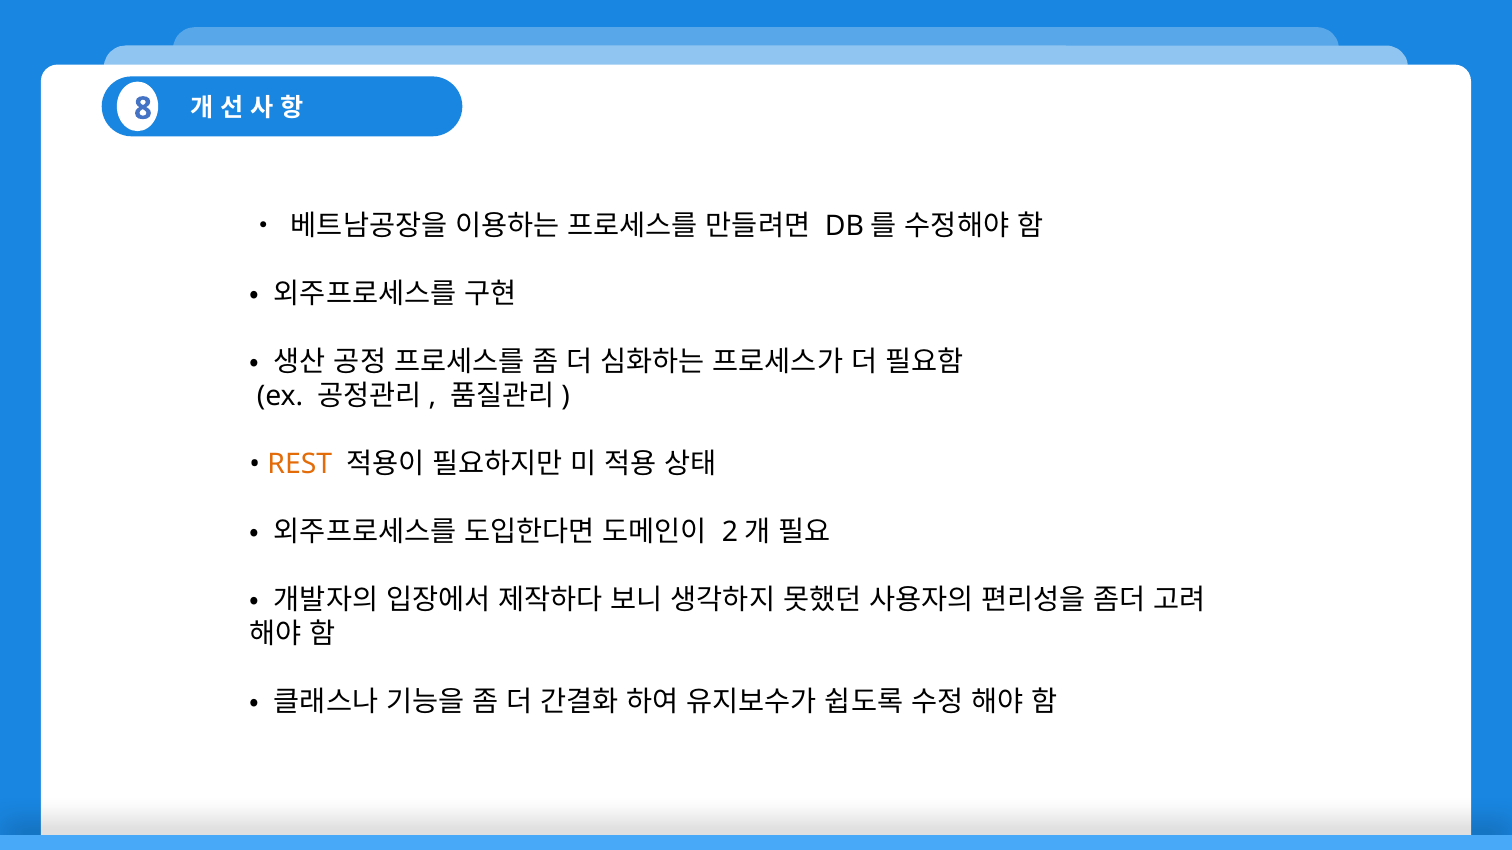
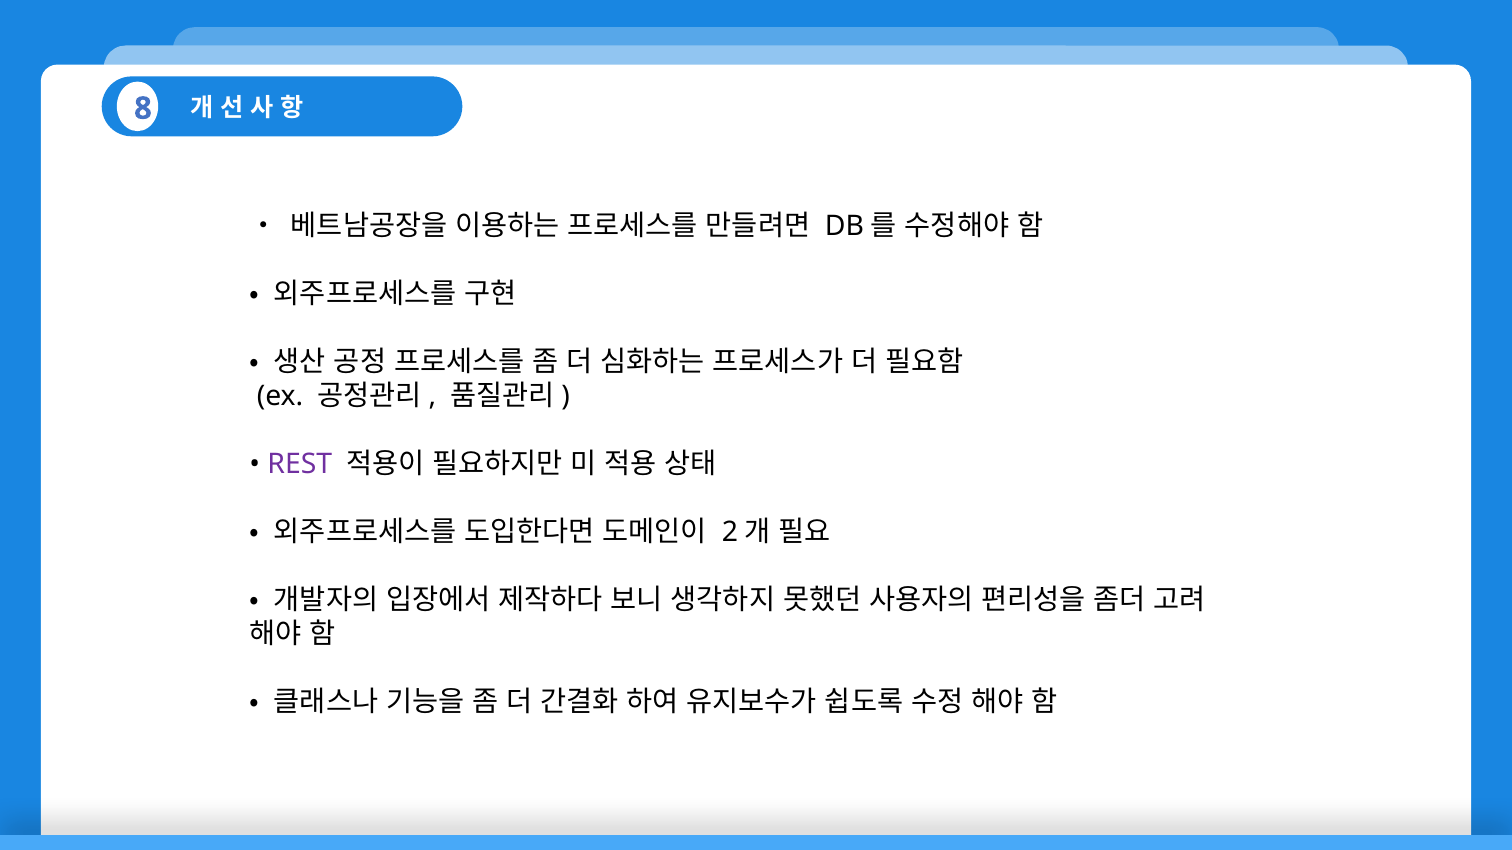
REST colour: orange -> purple (300, 464)
